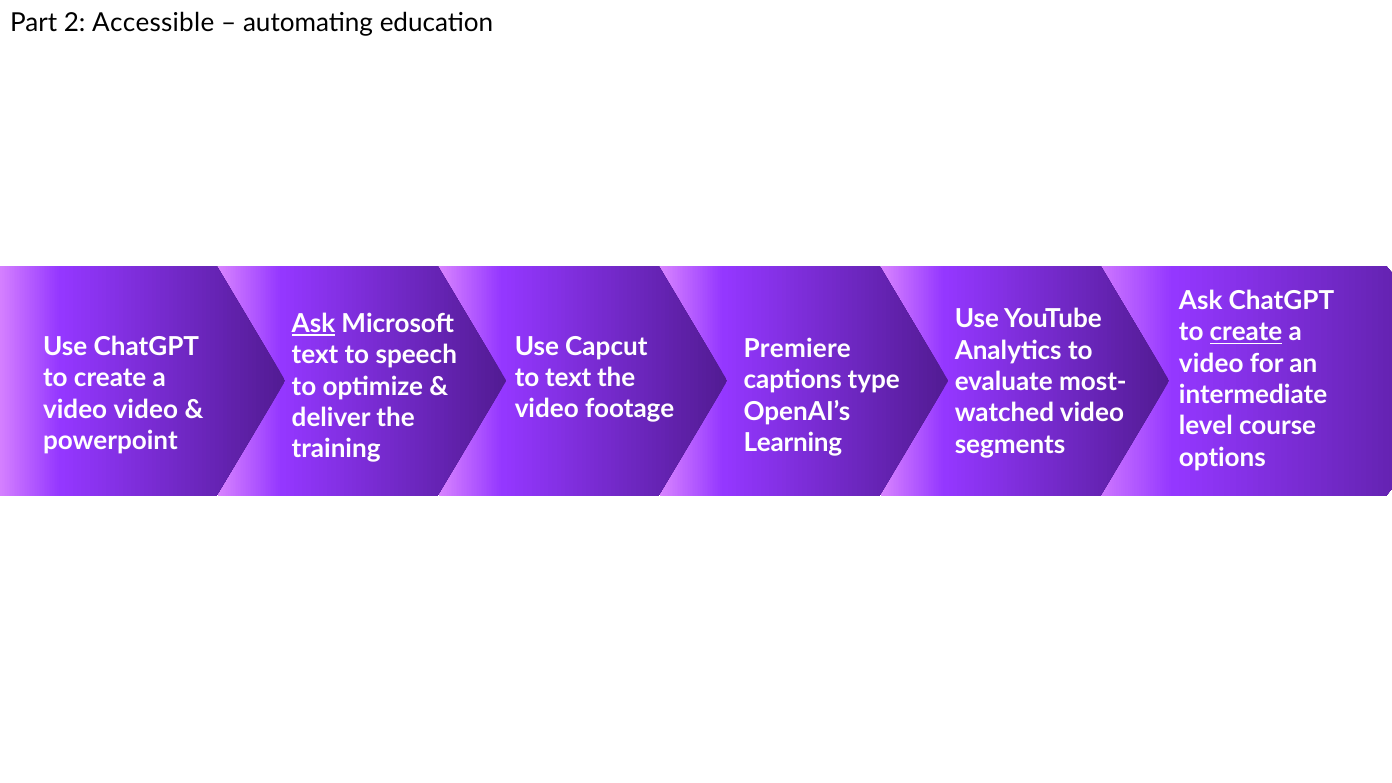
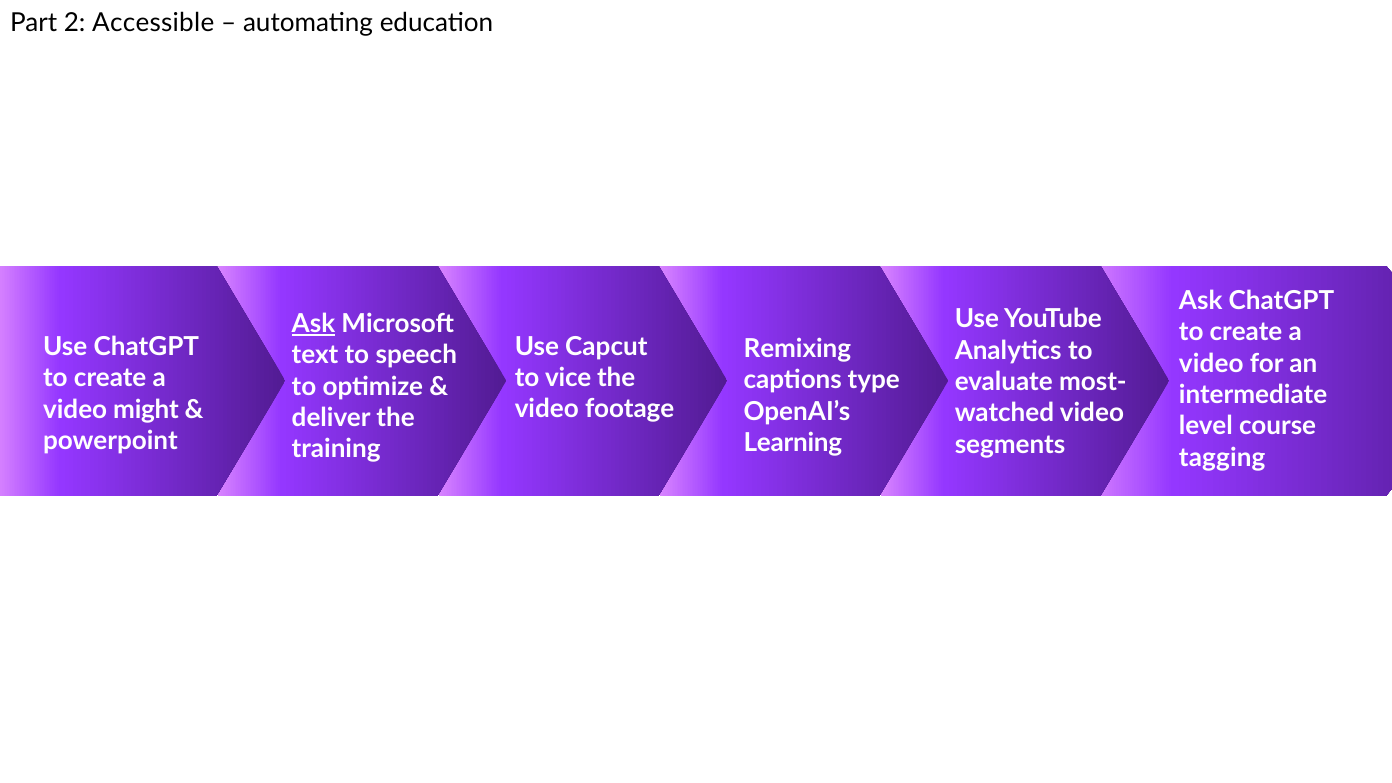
create underline: present -> none (1246, 332)
Premiere: Premiere -> Remixing (797, 349)
to text: text -> vice (568, 378)
video video: video -> might (146, 410)
options: options -> tagging (1222, 457)
